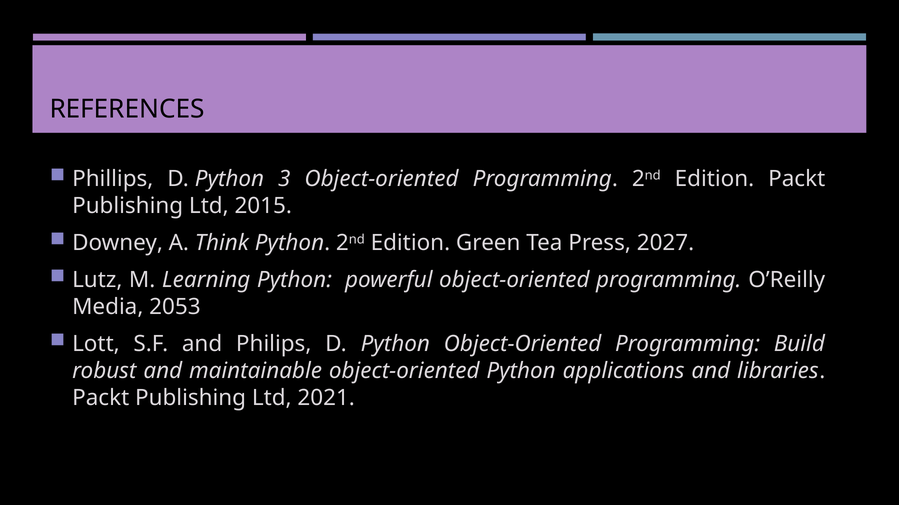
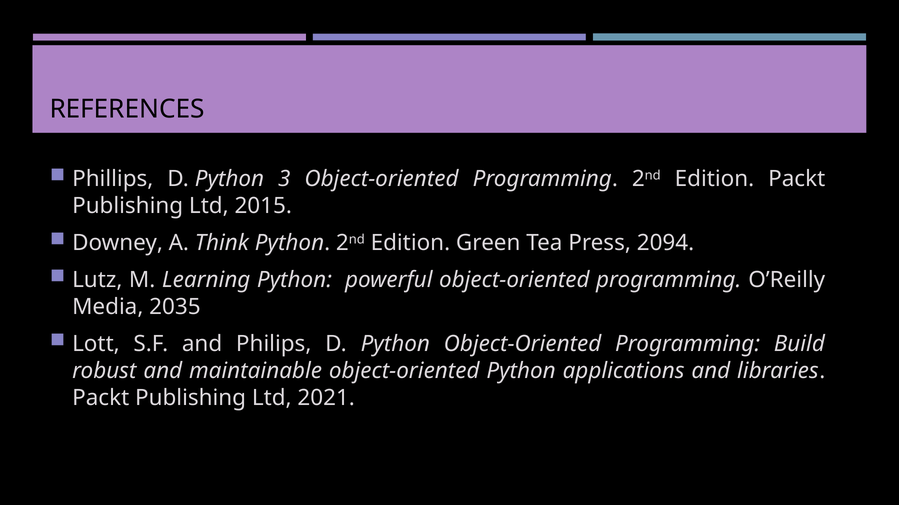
2027: 2027 -> 2094 (665, 243)
2053: 2053 -> 2035 (175, 307)
